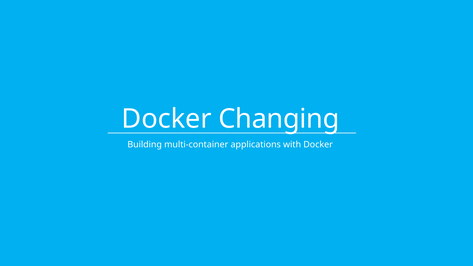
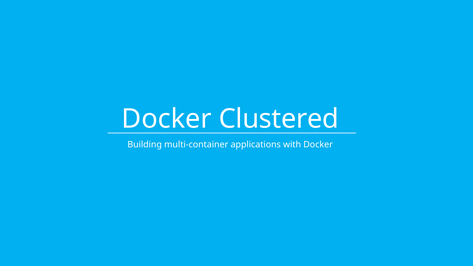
Changing: Changing -> Clustered (279, 119)
